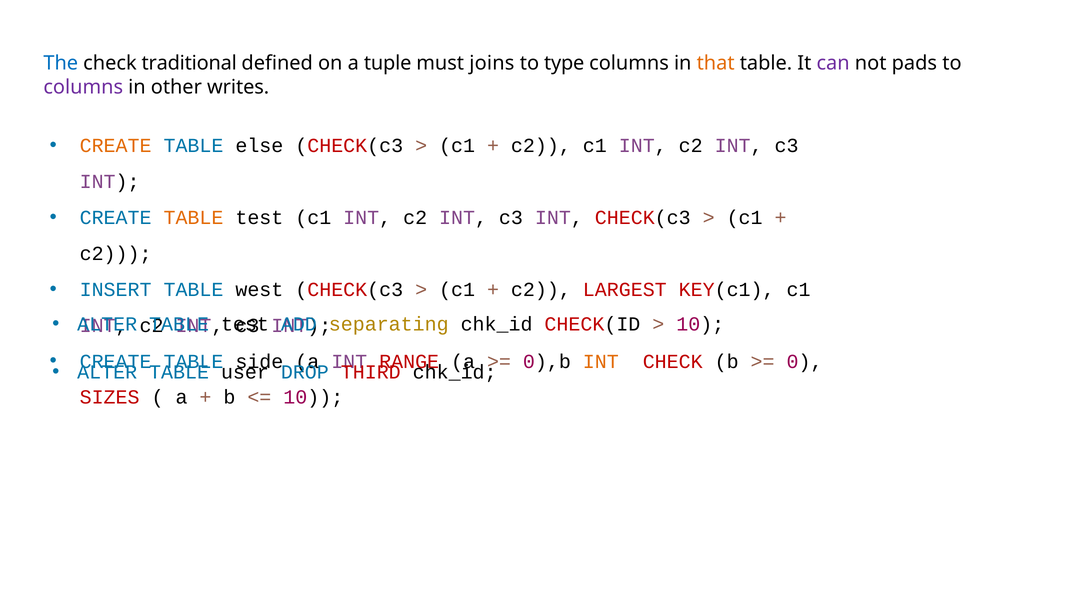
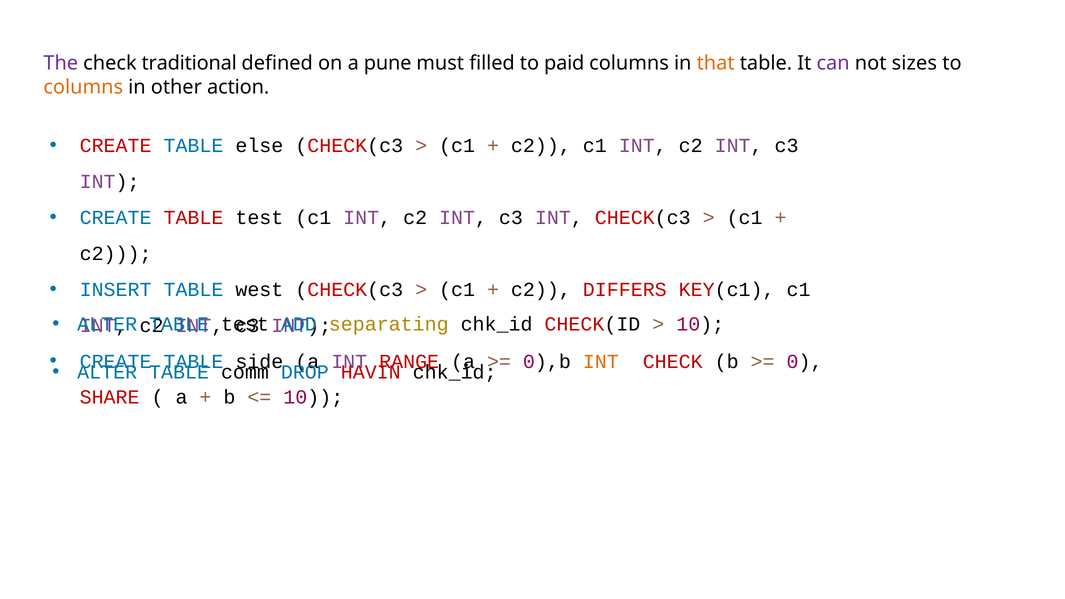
The colour: blue -> purple (61, 63)
tuple: tuple -> pune (388, 63)
joins: joins -> filled (492, 63)
type: type -> paid (564, 63)
pads: pads -> sizes (914, 63)
columns colour: purple -> orange (83, 87)
writes: writes -> action (238, 87)
CREATE colour: orange -> red (116, 146)
TABLE colour: orange -> red (193, 218)
LARGEST: LARGEST -> DIFFERS (625, 290)
user: user -> comm (245, 372)
THIRD: THIRD -> HAVIN (371, 372)
SIZES: SIZES -> SHARE (110, 397)
